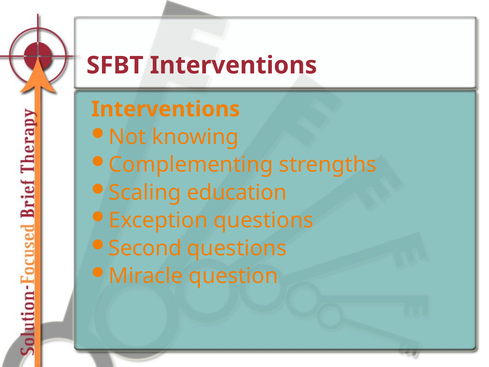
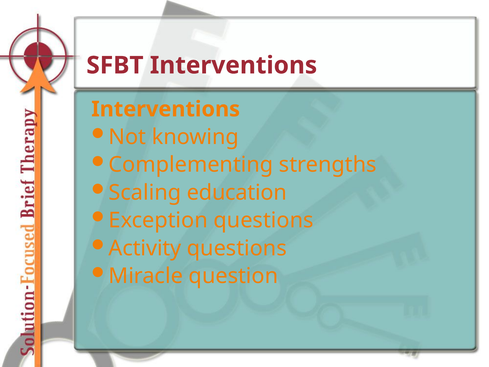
Second: Second -> Activity (145, 248)
